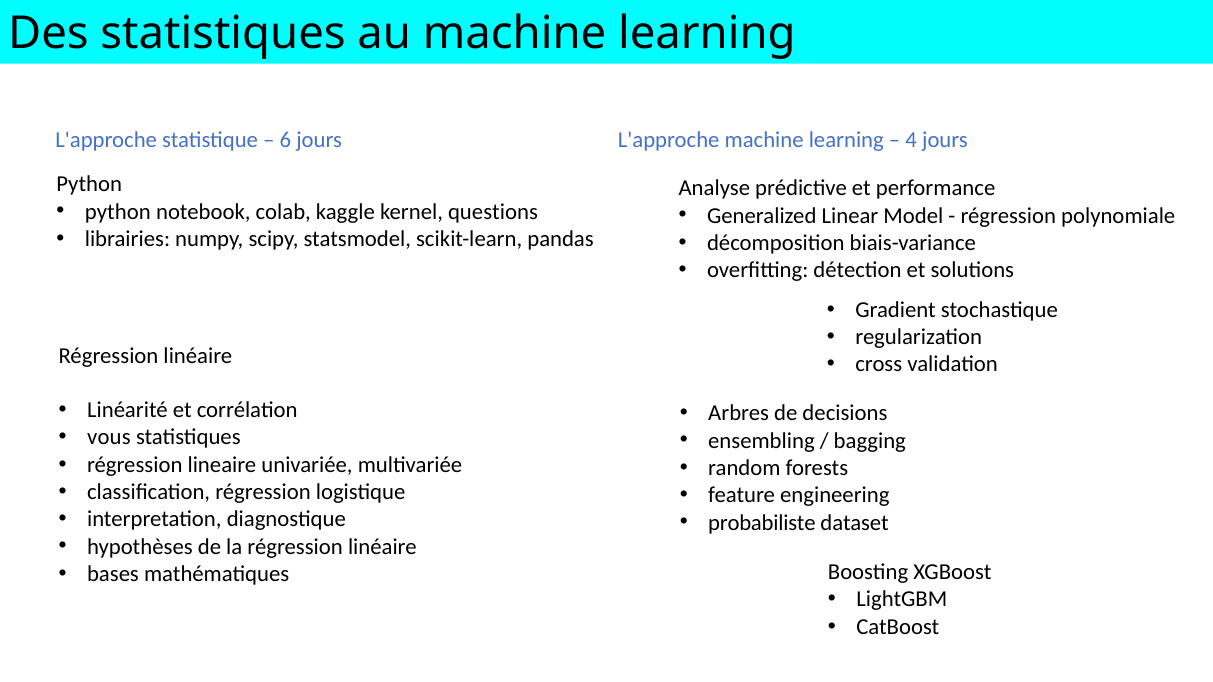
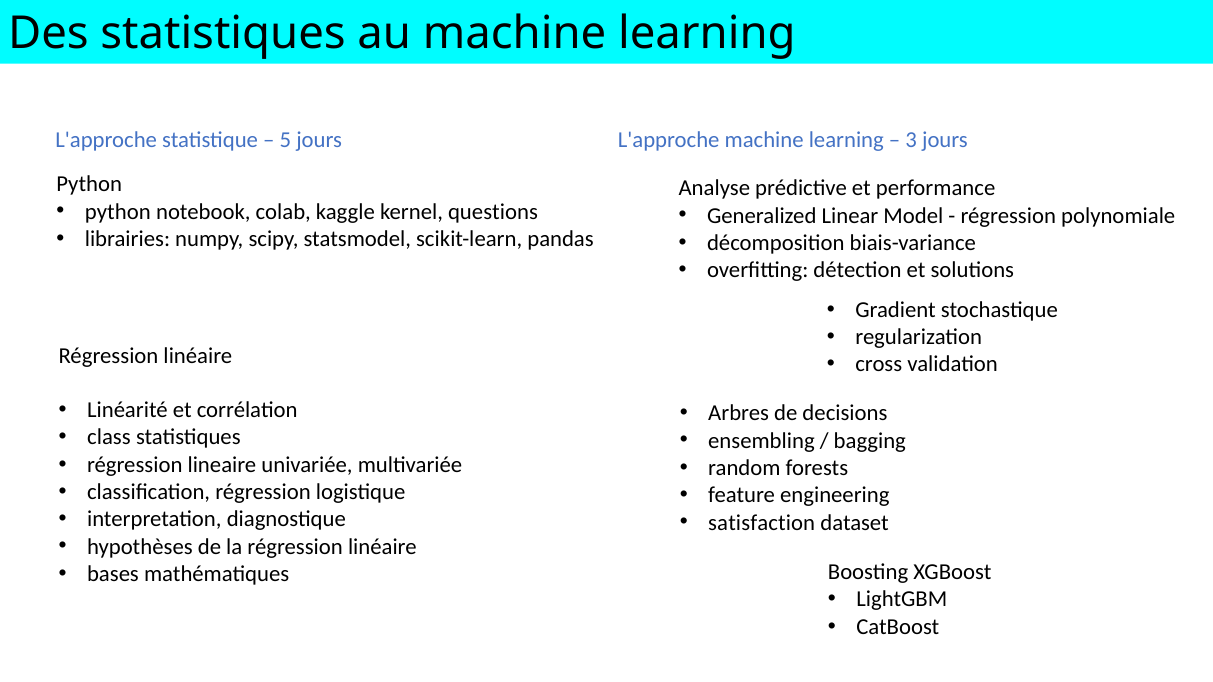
6: 6 -> 5 (285, 140)
4: 4 -> 3 (911, 140)
vous: vous -> class (109, 438)
probabiliste: probabiliste -> satisfaction (762, 523)
